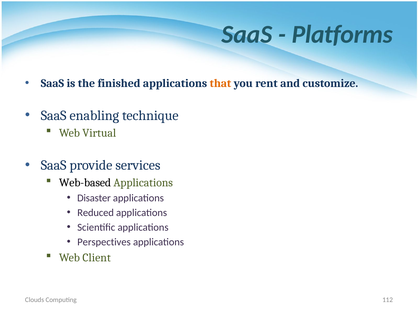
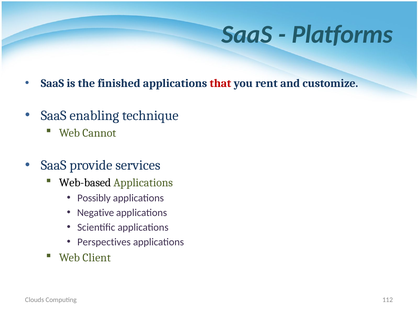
that colour: orange -> red (220, 83)
Virtual: Virtual -> Cannot (99, 133)
Disaster: Disaster -> Possibly (94, 198)
Reduced: Reduced -> Negative (96, 212)
